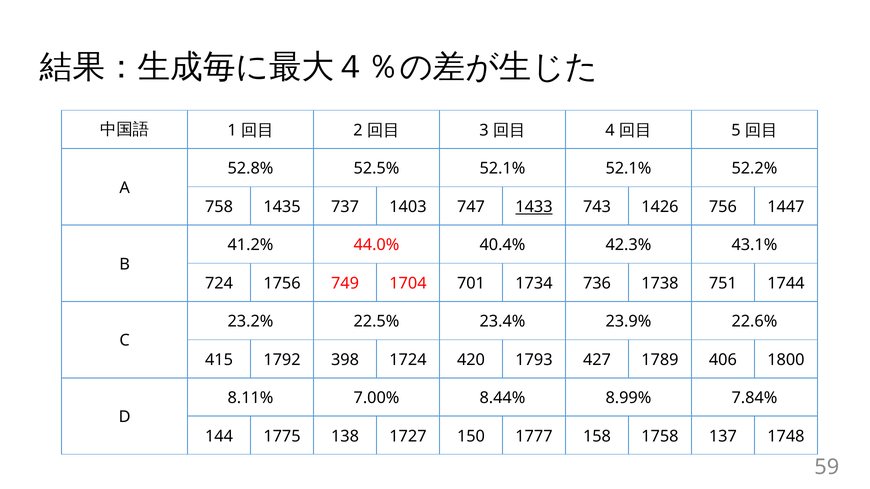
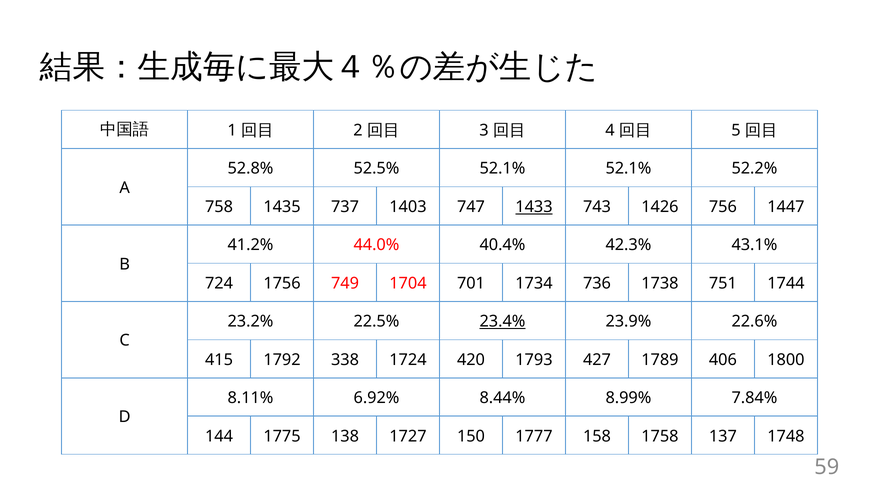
23.4% underline: none -> present (502, 322)
398: 398 -> 338 (345, 360)
7.00%: 7.00% -> 6.92% (376, 398)
